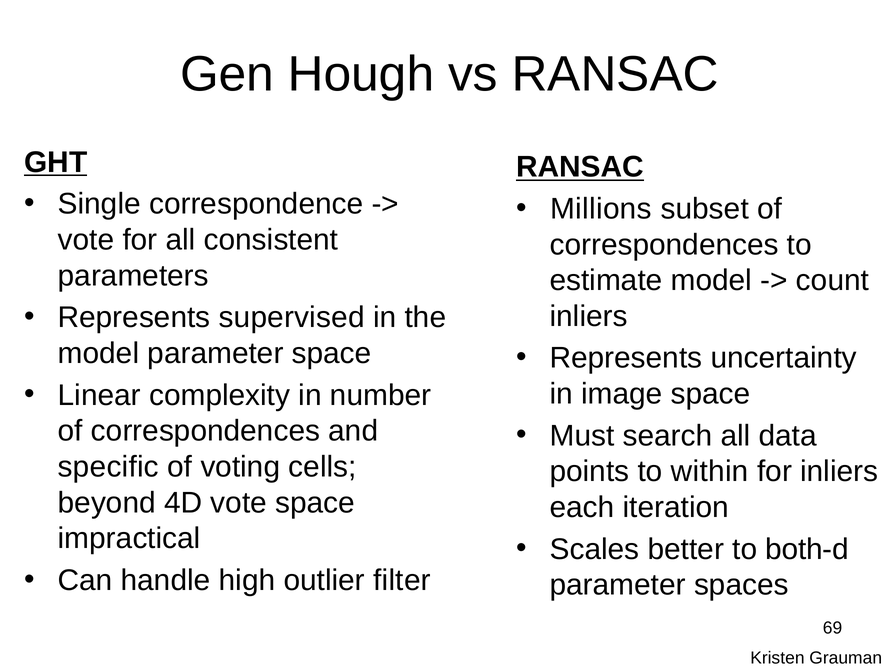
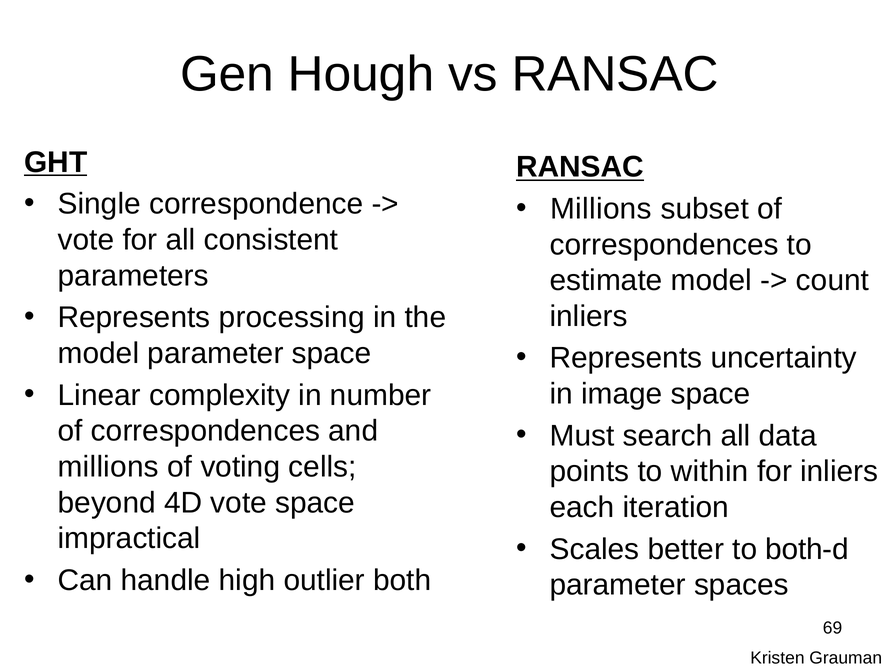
supervised: supervised -> processing (292, 318)
specific: specific -> millions (108, 467)
filter: filter -> both (402, 580)
